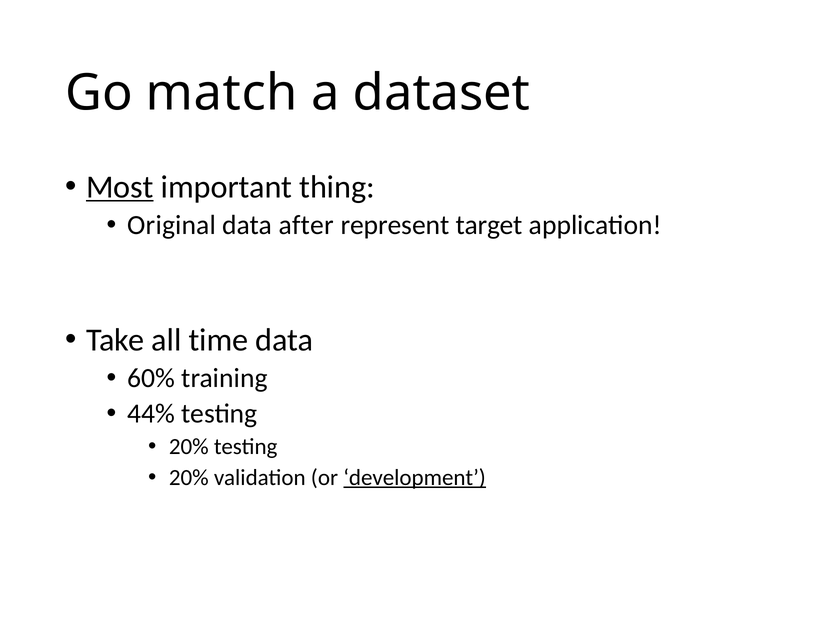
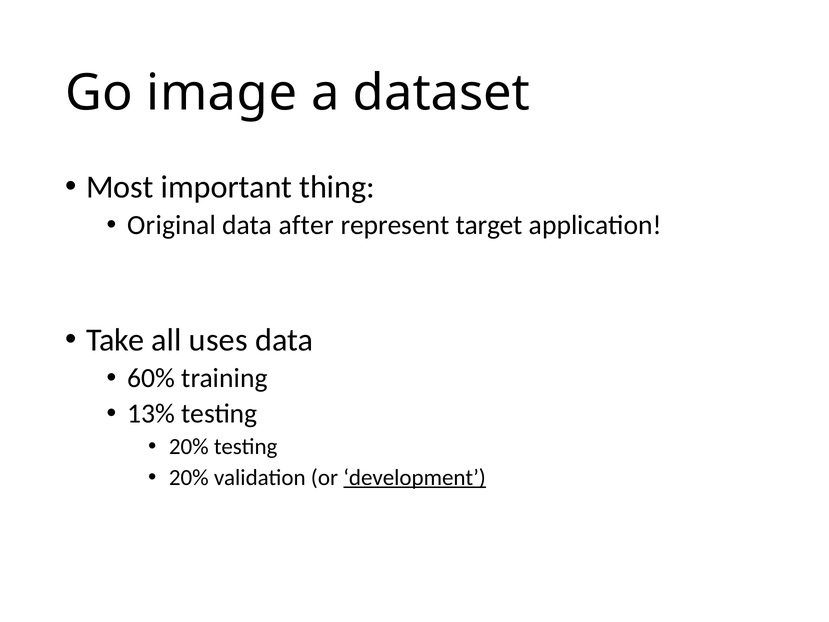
match: match -> image (222, 93)
Most underline: present -> none (120, 187)
time: time -> uses (218, 340)
44%: 44% -> 13% (151, 414)
